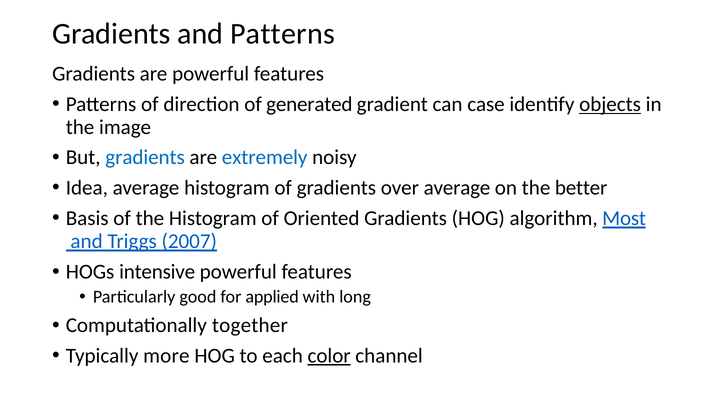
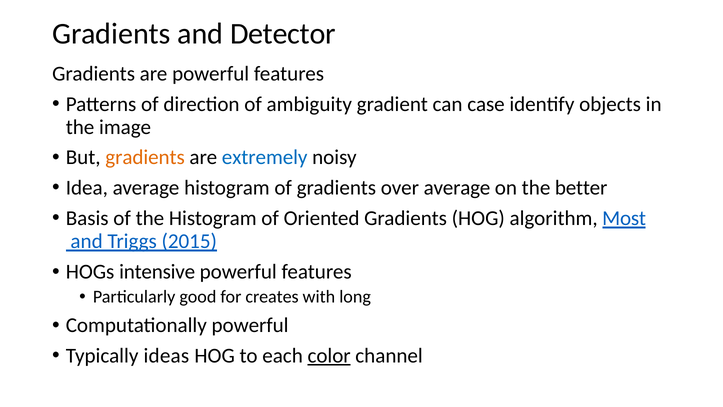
and Patterns: Patterns -> Detector (283, 34)
generated: generated -> ambiguity (309, 104)
objects underline: present -> none (610, 104)
gradients colour: blue -> orange (145, 157)
2007: 2007 -> 2015 (189, 241)
applied: applied -> creates (272, 297)
Computationally together: together -> powerful (250, 325)
more: more -> ideas (166, 356)
